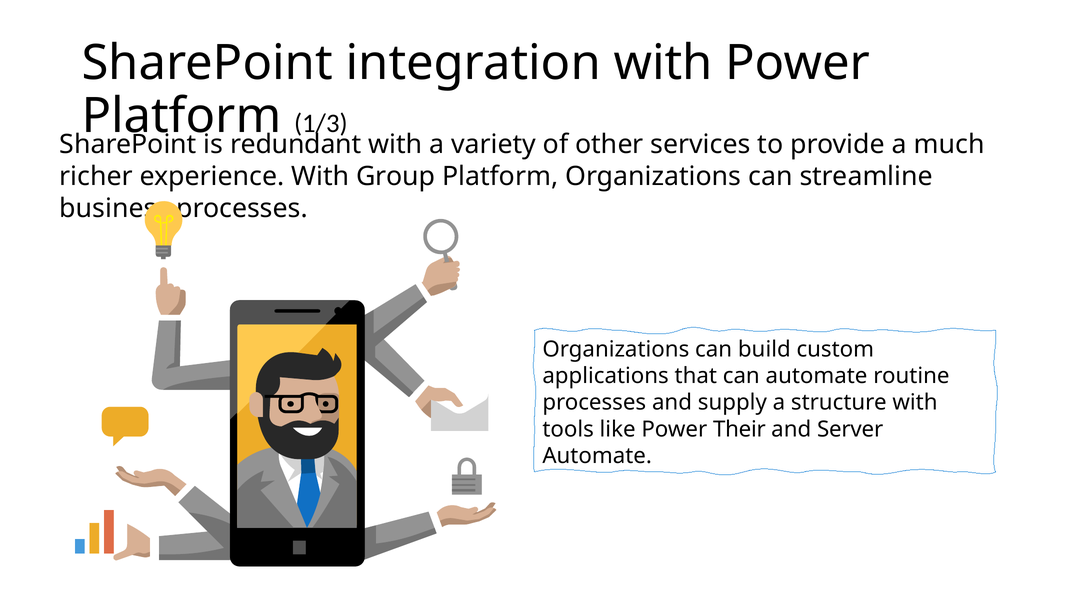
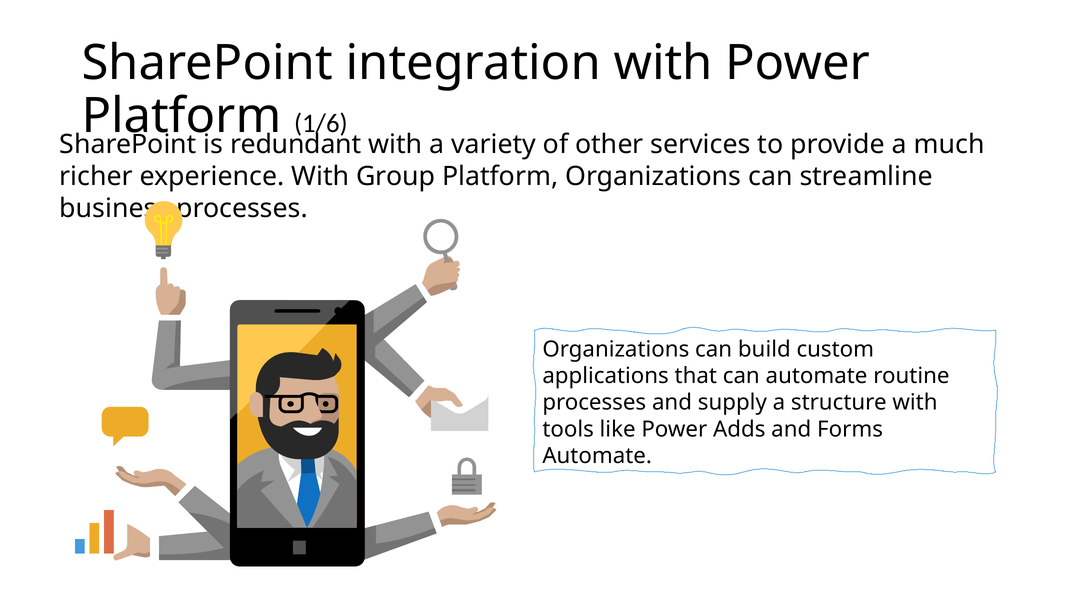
1/3: 1/3 -> 1/6 (321, 124)
Their: Their -> Adds (739, 430)
Server: Server -> Forms (850, 430)
